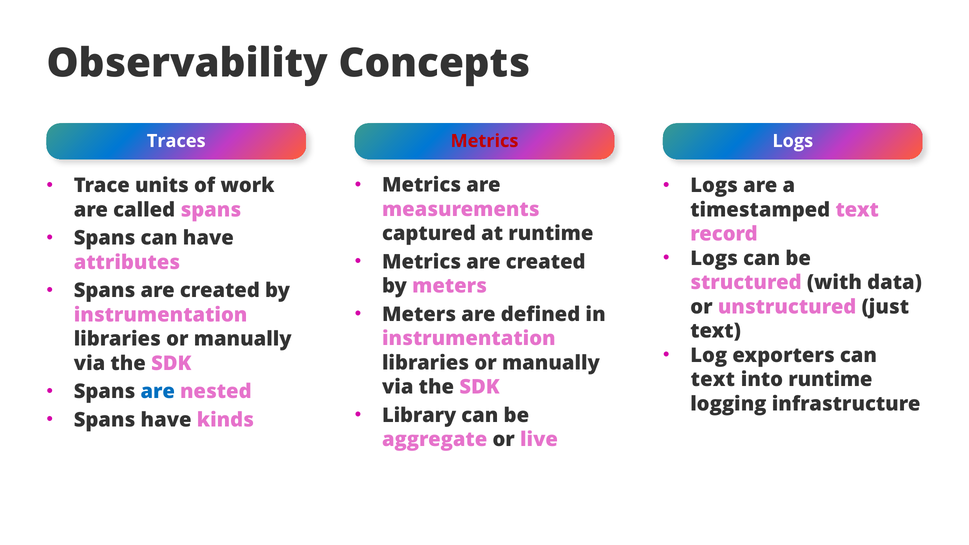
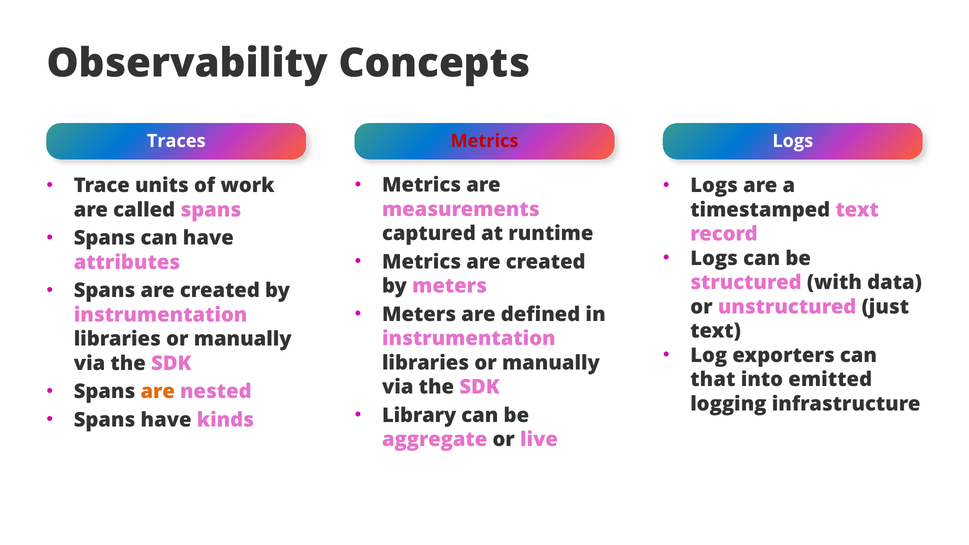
text: text -> that (713, 380)
into runtime: runtime -> emitted (830, 380)
are colour: blue -> orange (158, 392)
